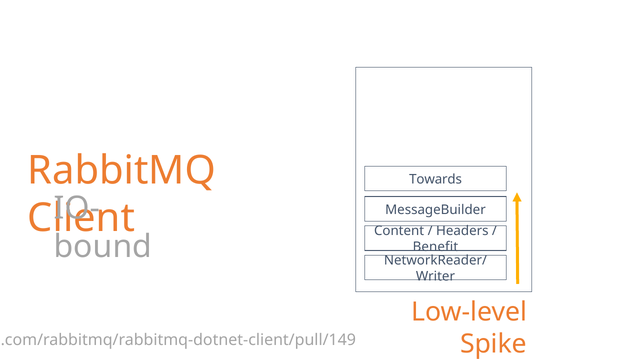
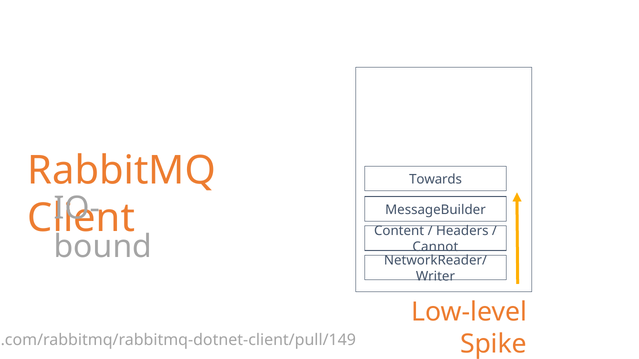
Benefit: Benefit -> Cannot (435, 247)
